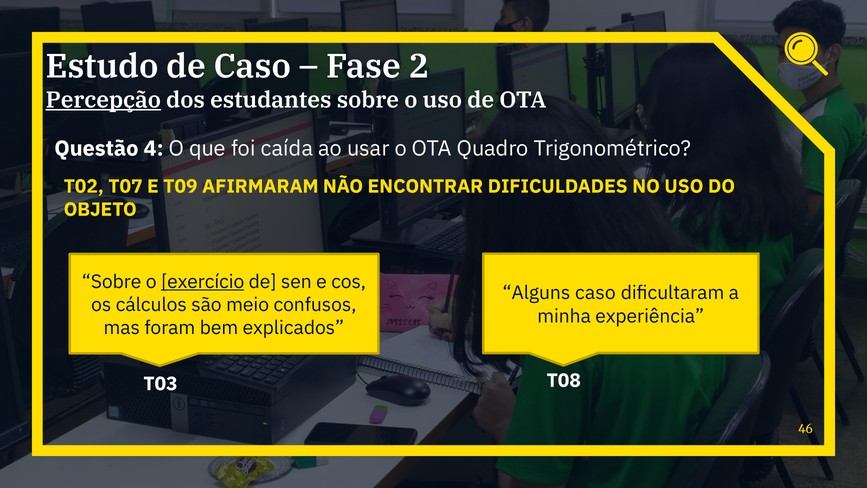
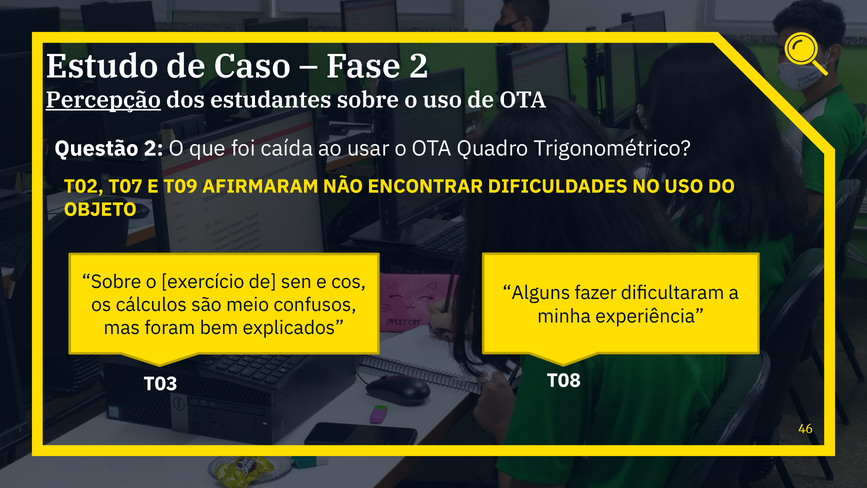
Questão 4: 4 -> 2 (154, 148)
exercício underline: present -> none (203, 282)
Alguns caso: caso -> fazer (596, 293)
